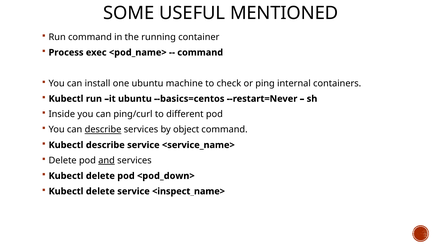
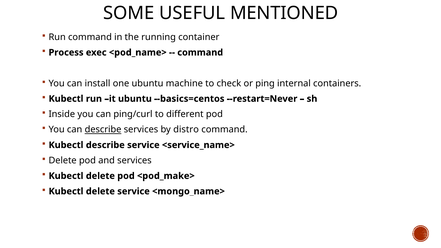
object: object -> distro (186, 130)
and underline: present -> none (107, 161)
<pod_down>: <pod_down> -> <pod_make> (166, 176)
<inspect_name>: <inspect_name> -> <mongo_name> (189, 191)
